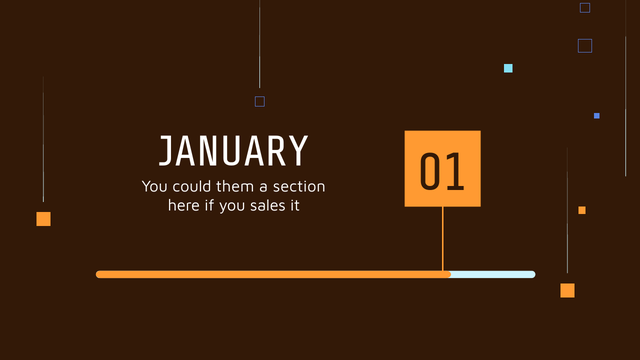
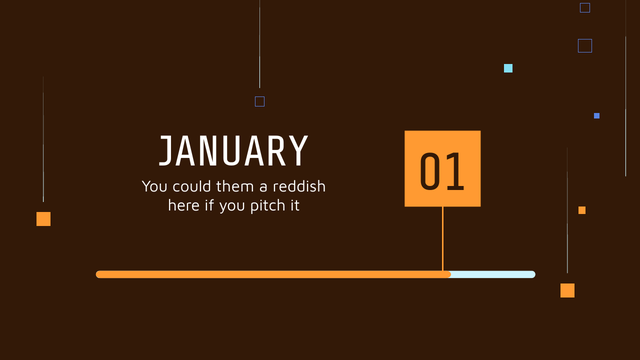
section: section -> reddish (299, 186)
sales: sales -> pitch (268, 206)
